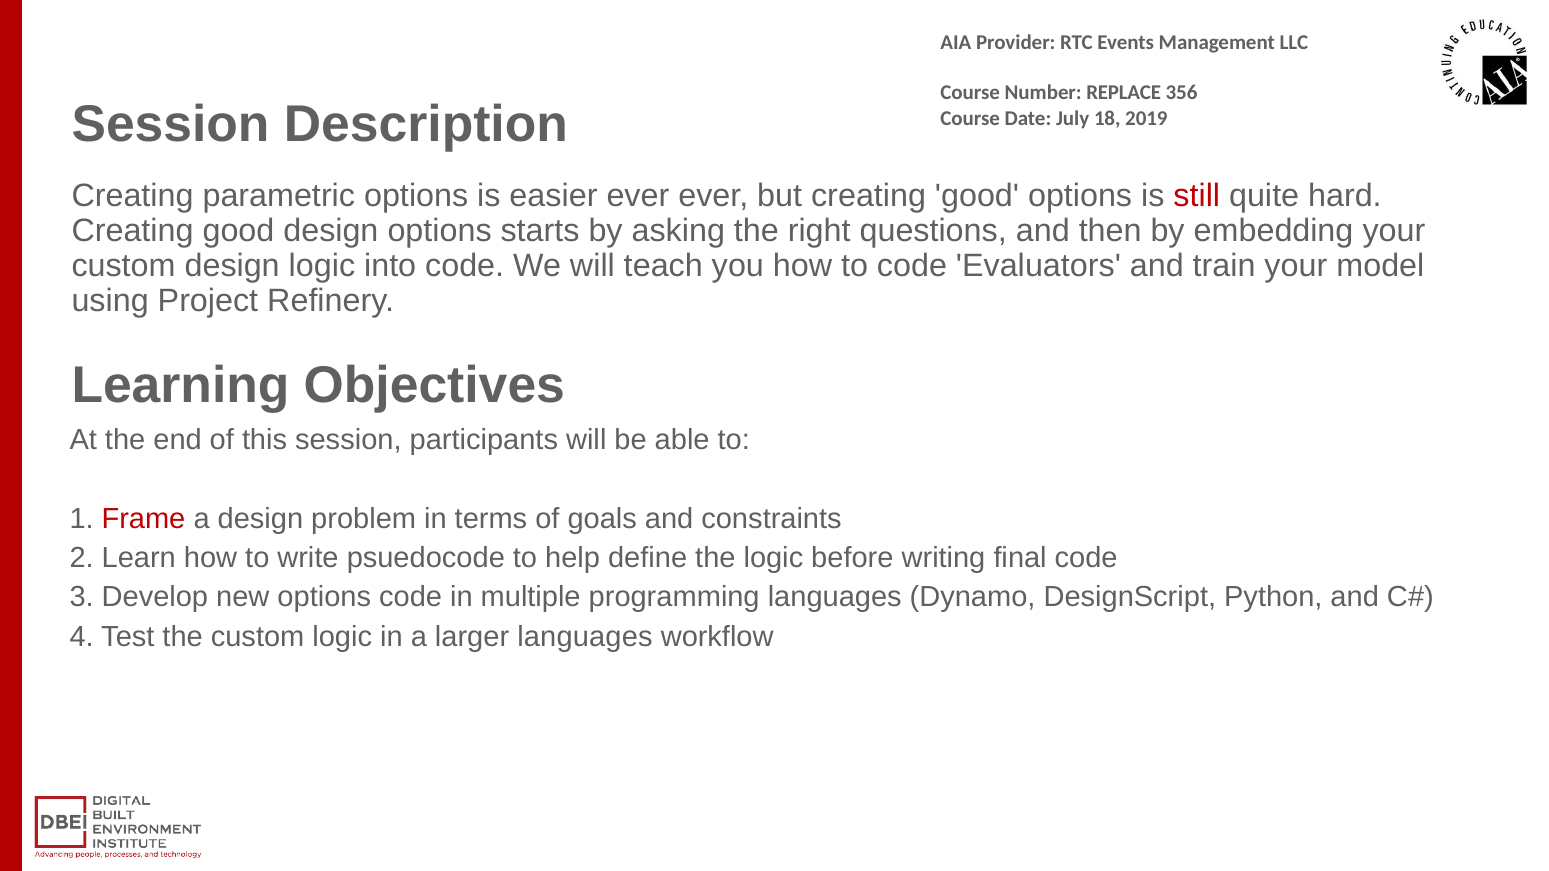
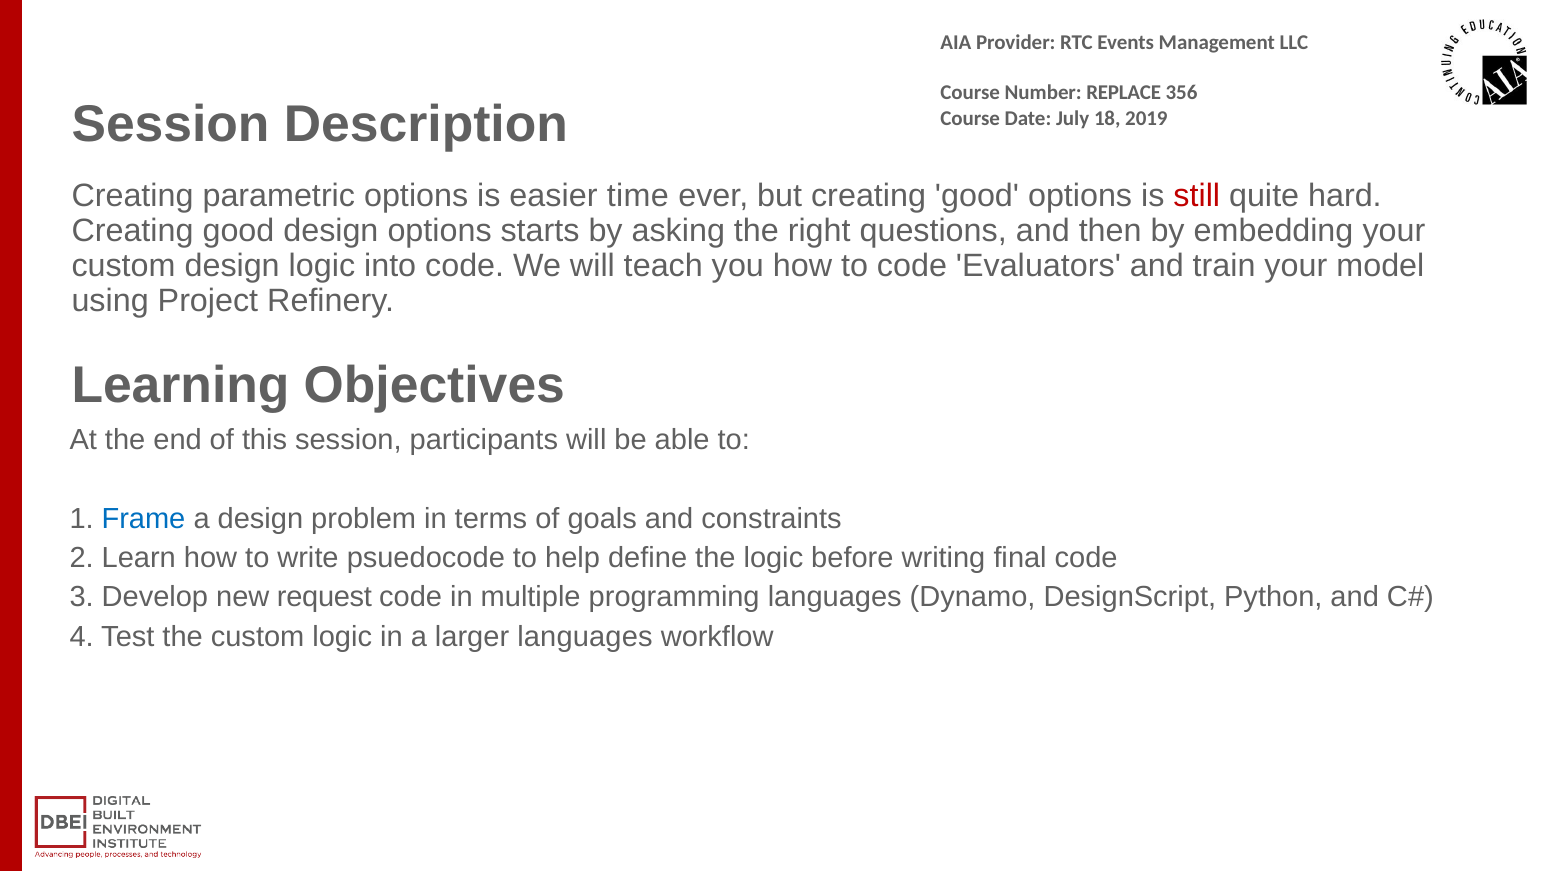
easier ever: ever -> time (638, 196)
Frame colour: red -> blue (144, 519)
new options: options -> request (324, 598)
